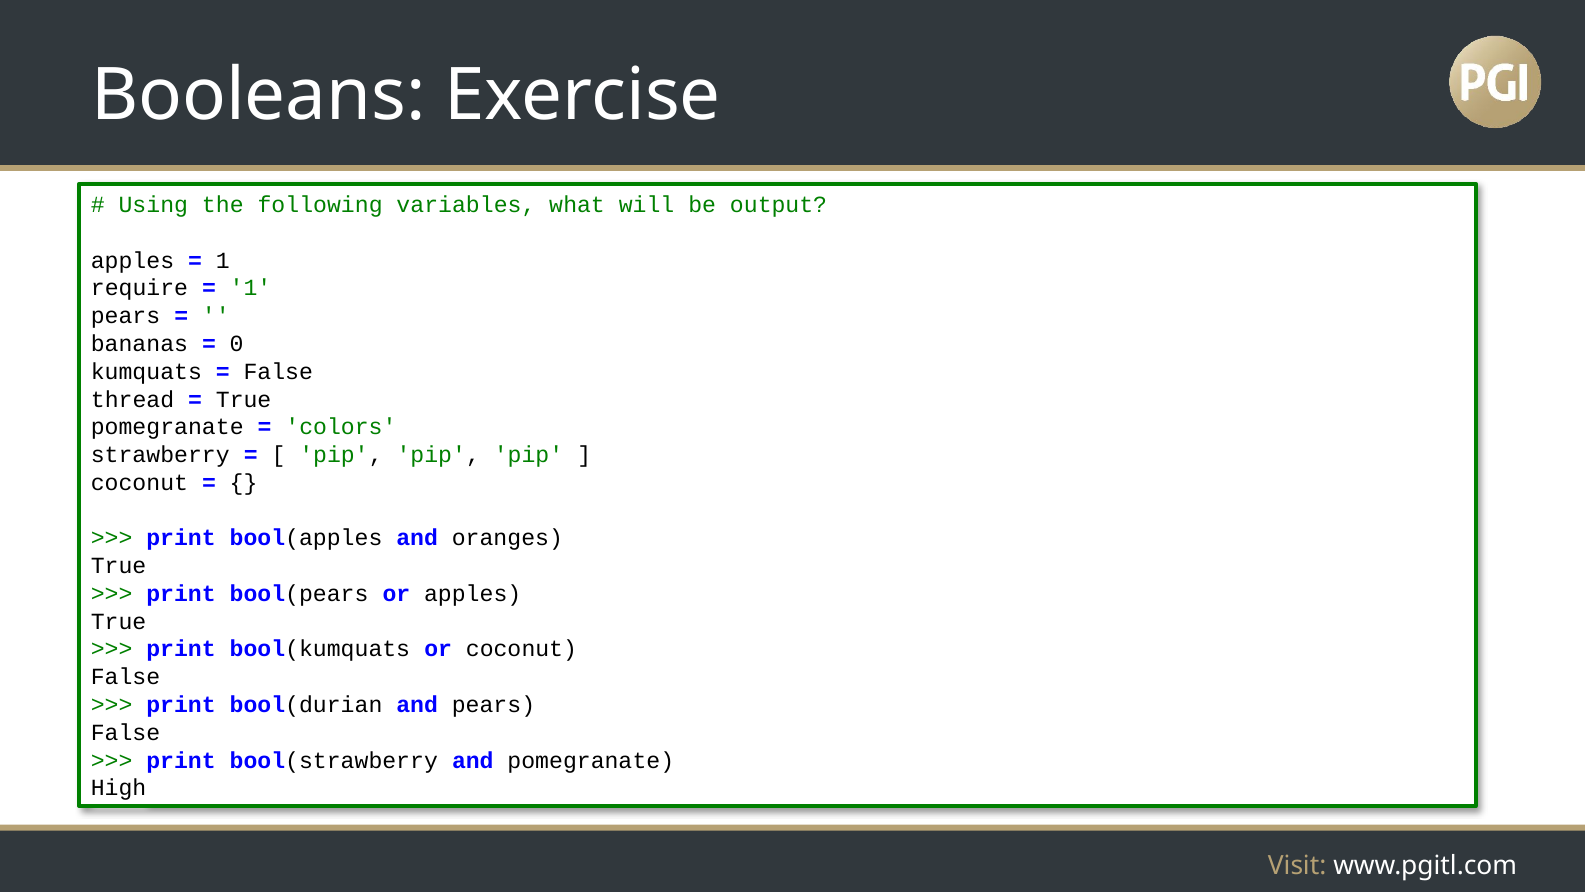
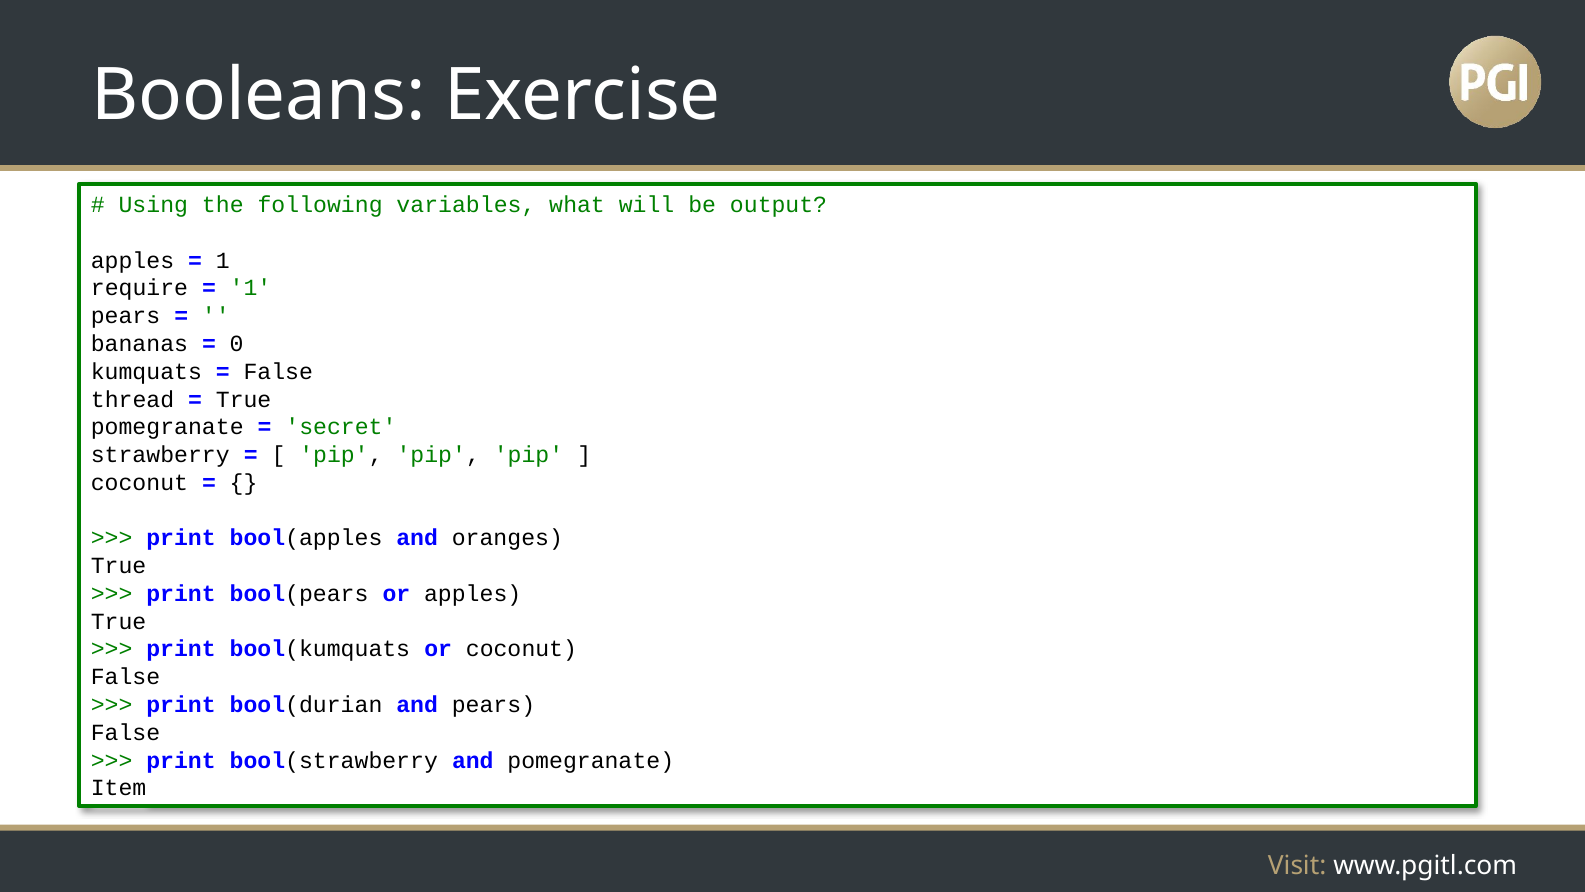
colors: colors -> secret (341, 427)
High: High -> Item (119, 788)
